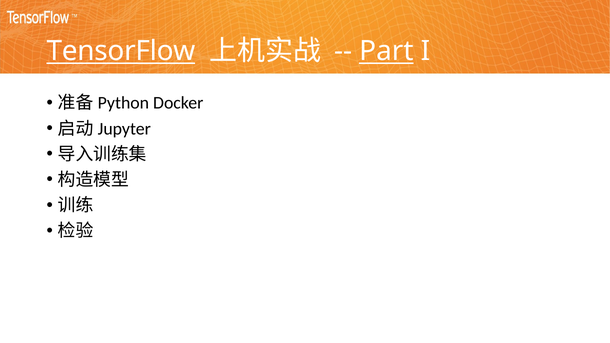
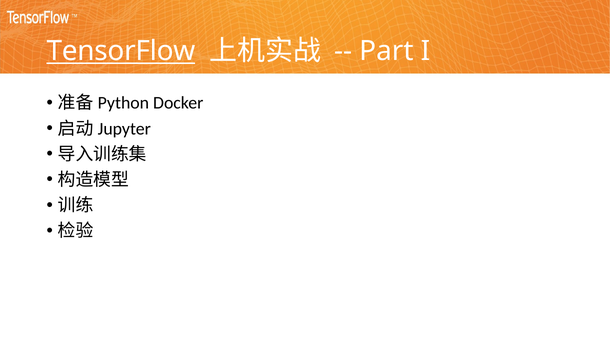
Part underline: present -> none (386, 51)
